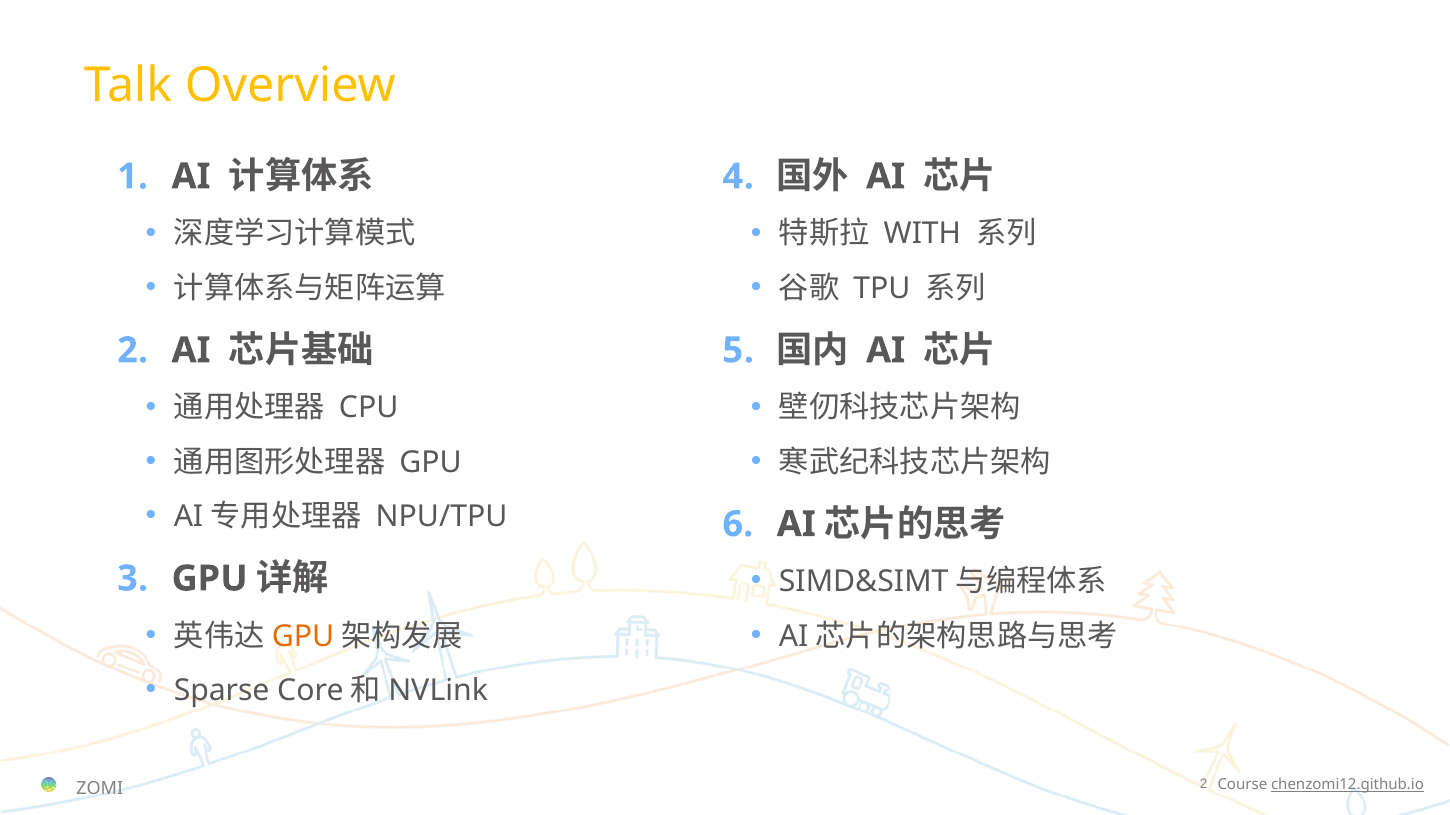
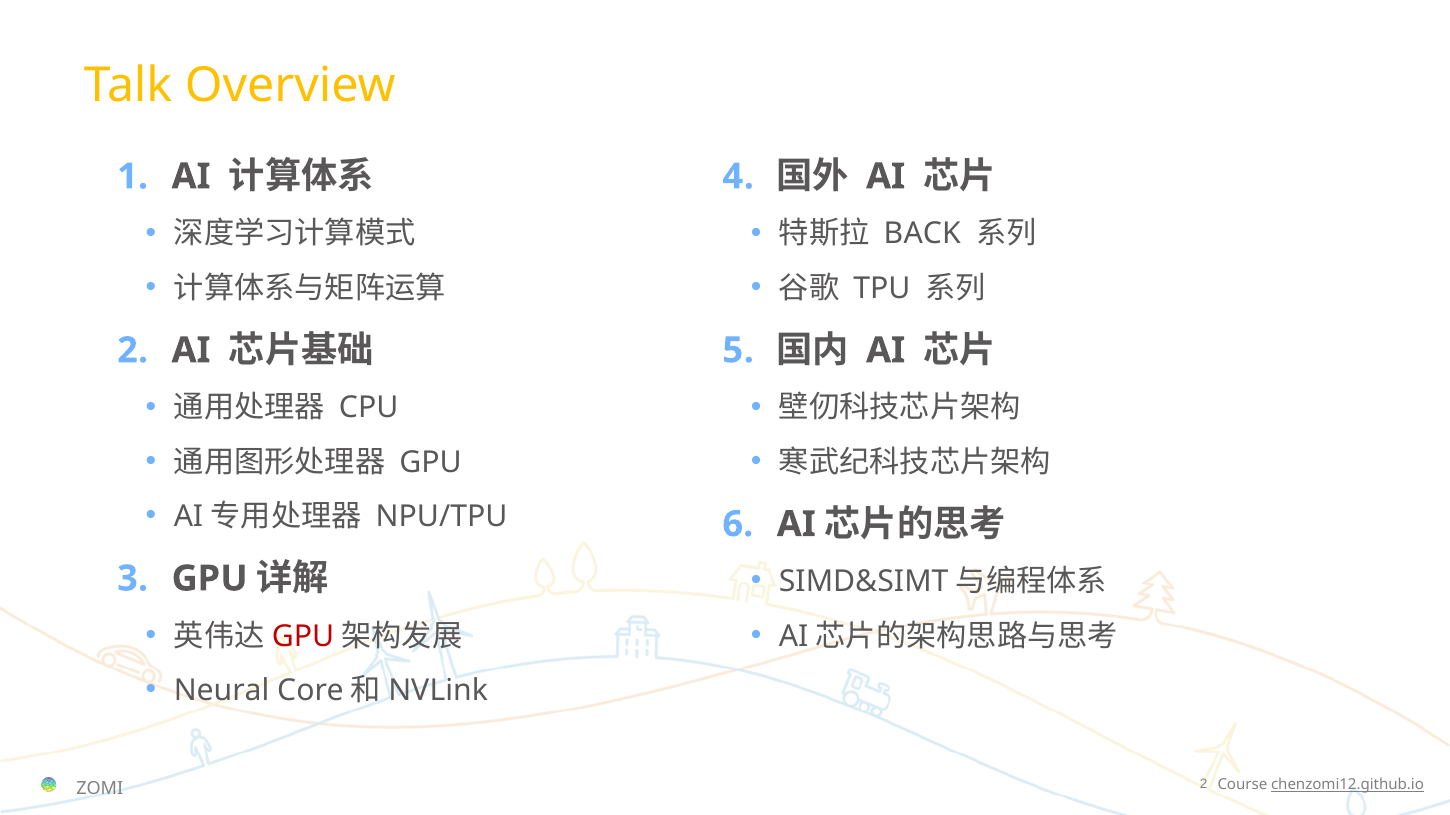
WITH: WITH -> BACK (922, 234)
GPU colour: orange -> red (303, 636)
Sparse: Sparse -> Neural (222, 691)
